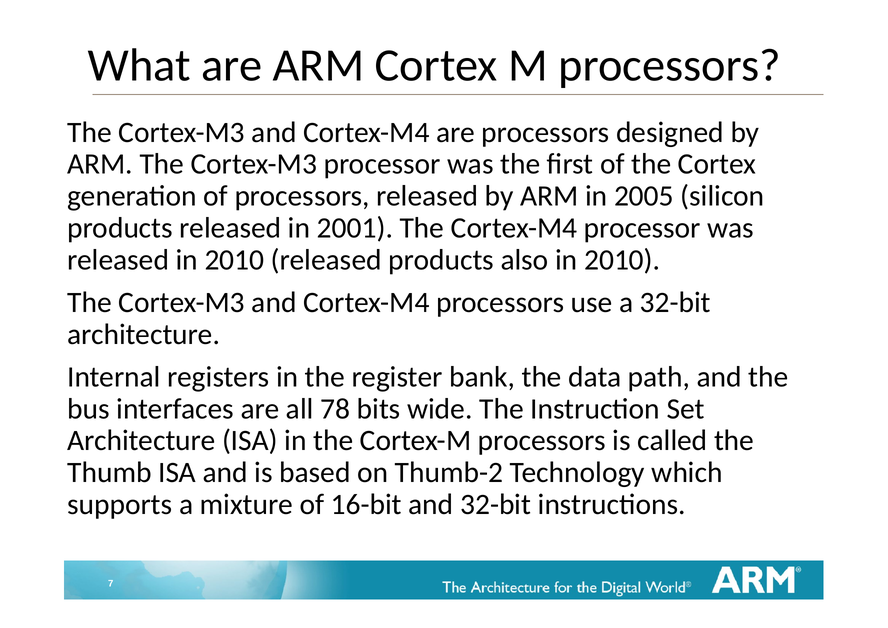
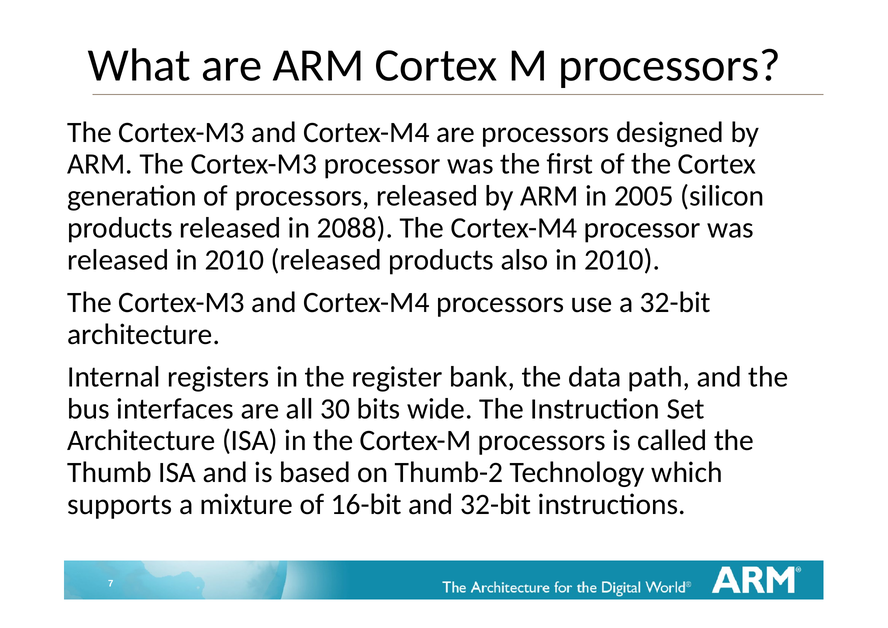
2001: 2001 -> 2088 (355, 228)
78: 78 -> 30 (335, 408)
